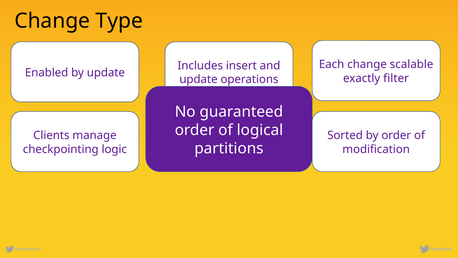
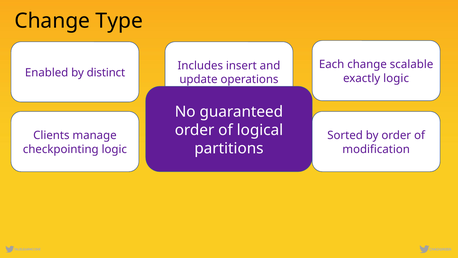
by update: update -> distinct (106, 73)
exactly filter: filter -> logic (396, 78)
